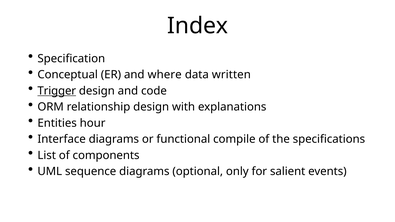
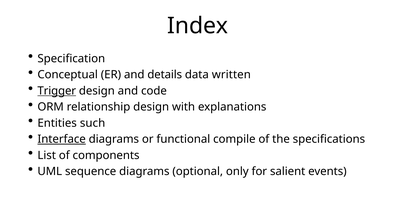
where: where -> details (165, 75)
hour: hour -> such (93, 123)
Interface underline: none -> present (62, 139)
